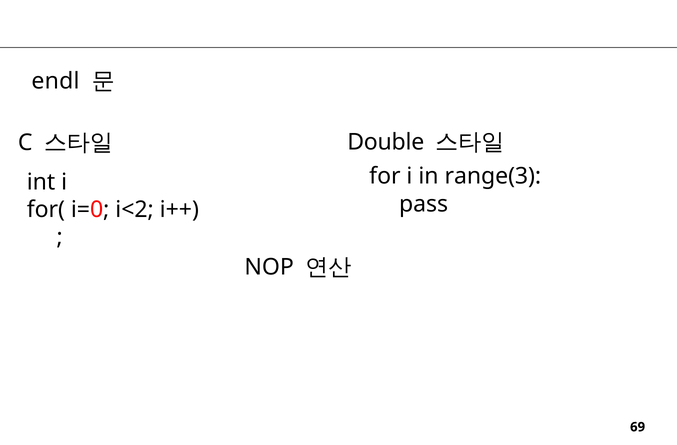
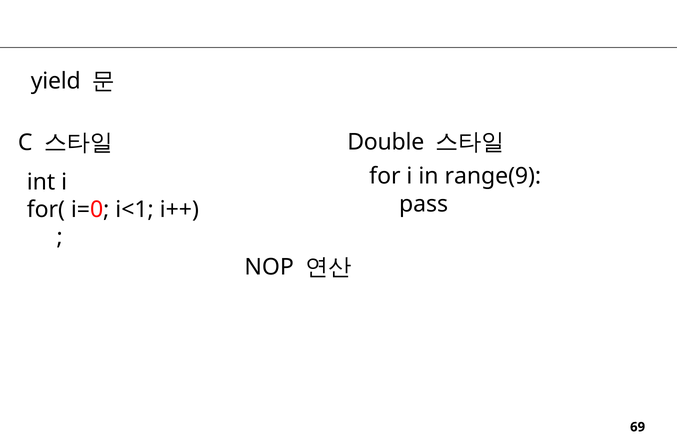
endl: endl -> yield (56, 81)
range(3: range(3 -> range(9 (493, 176)
i<2: i<2 -> i<1 (135, 209)
